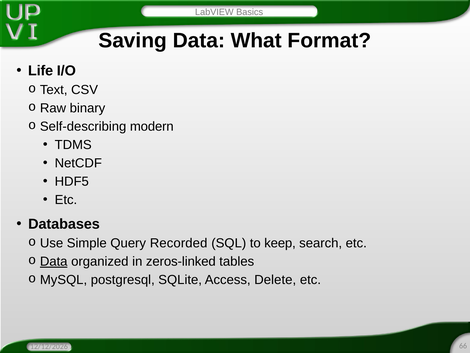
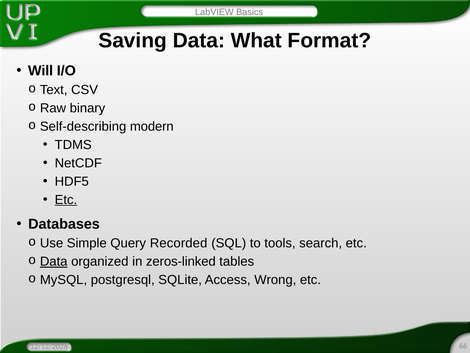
Life: Life -> Will (41, 71)
Etc underline: none -> present (66, 199)
keep: keep -> tools (280, 243)
Delete: Delete -> Wrong (275, 279)
